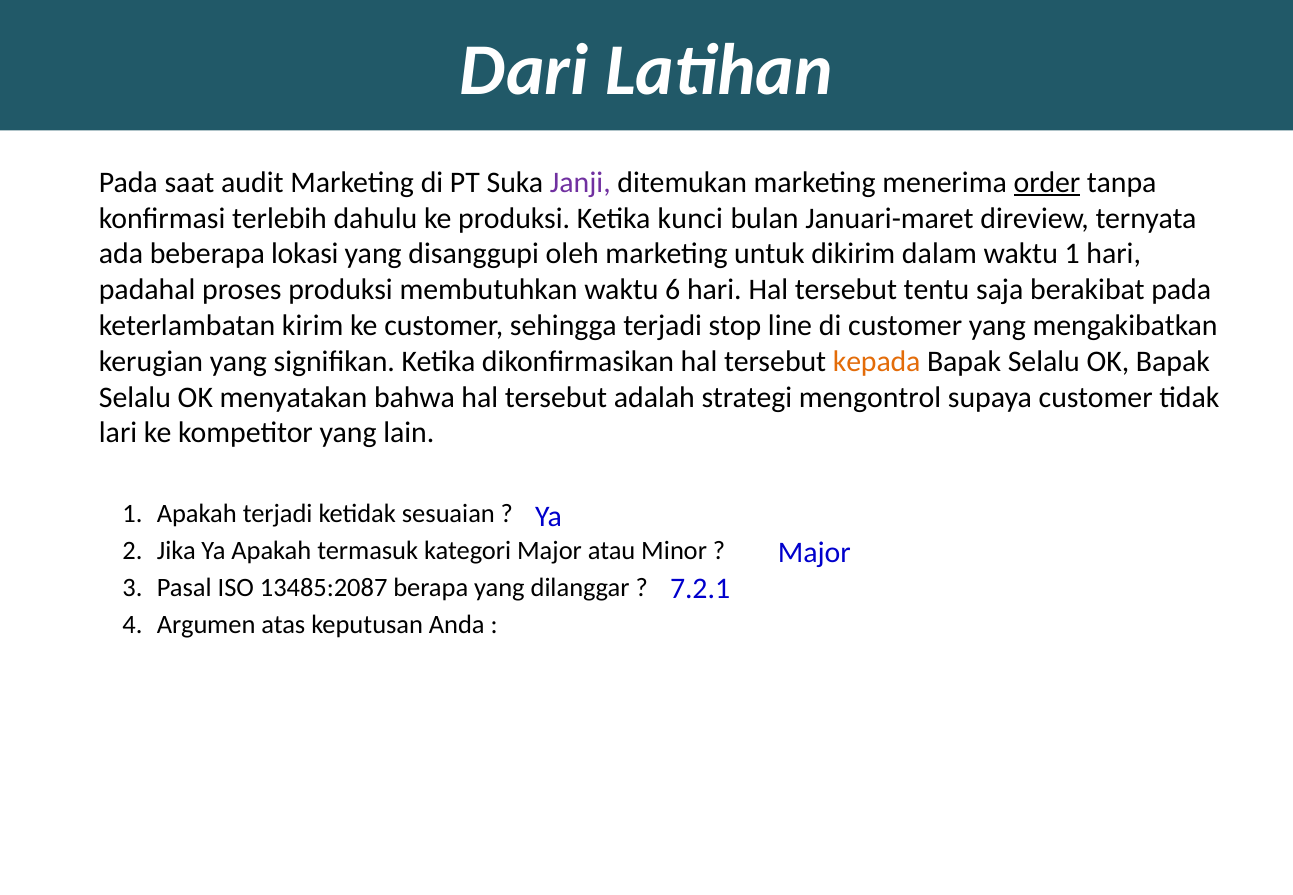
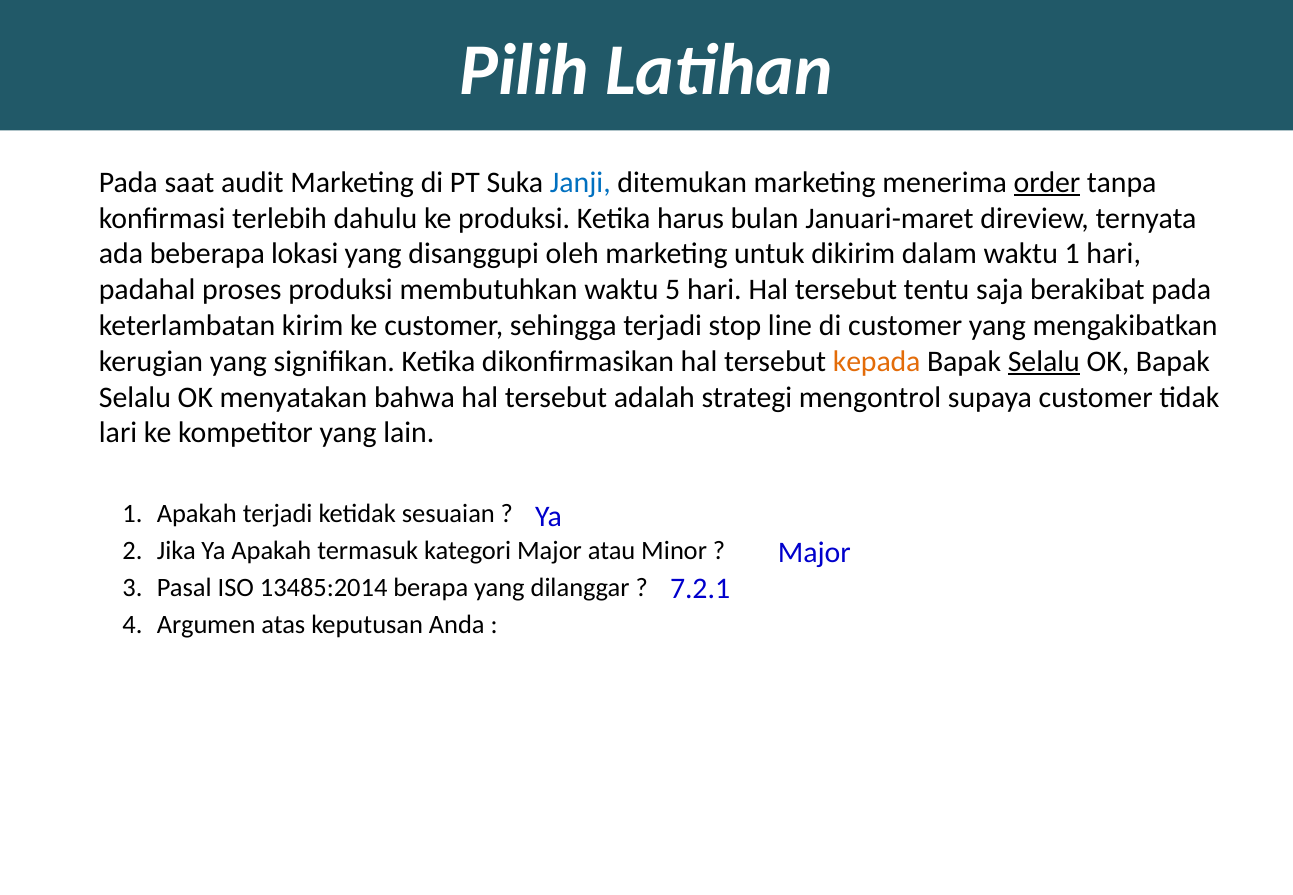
Dari: Dari -> Pilih (525, 70)
Janji colour: purple -> blue (580, 182)
kunci: kunci -> harus (691, 218)
6: 6 -> 5 (673, 290)
Selalu underline: none -> present (1044, 362)
13485:2087: 13485:2087 -> 13485:2014 (324, 588)
